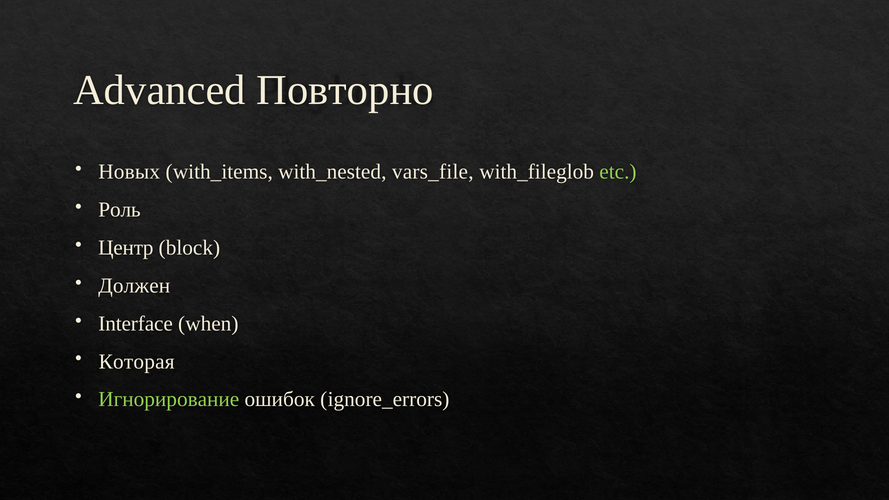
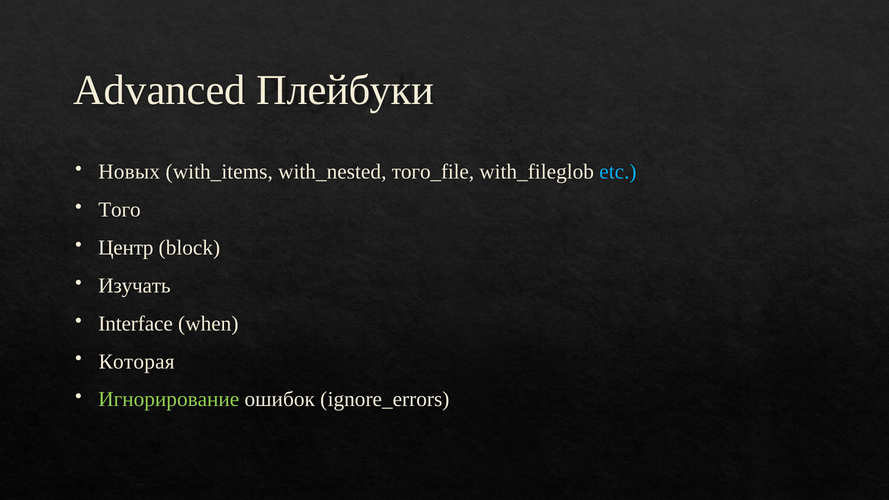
Повторно: Повторно -> Плейбуки (345, 90)
vars_file: vars_file -> того_file (433, 172)
etc colour: light green -> light blue (618, 172)
Роль: Роль -> Того (120, 210)
Должен: Должен -> Изучать (134, 286)
